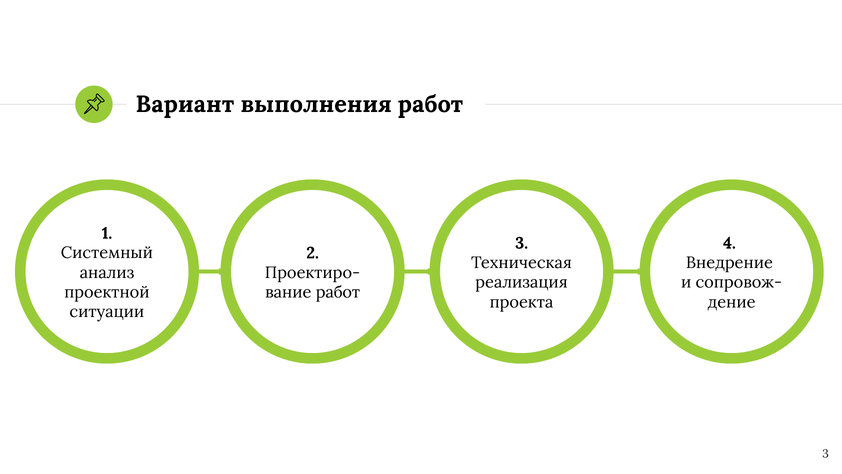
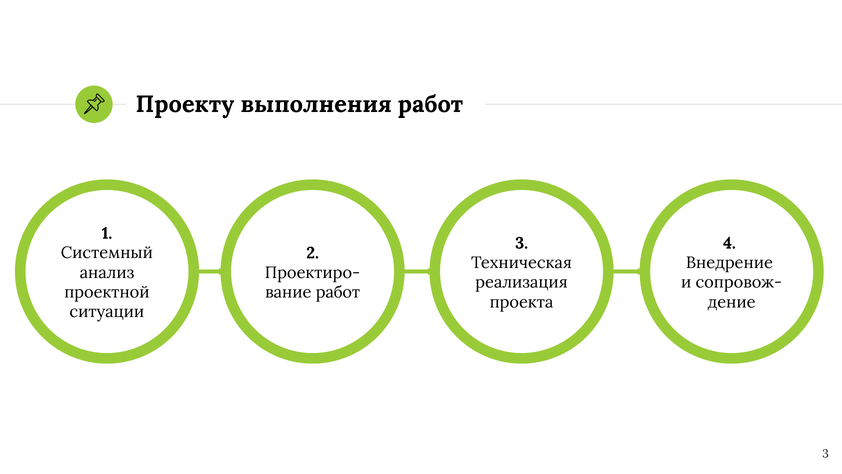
Вариант: Вариант -> Проекту (185, 104)
